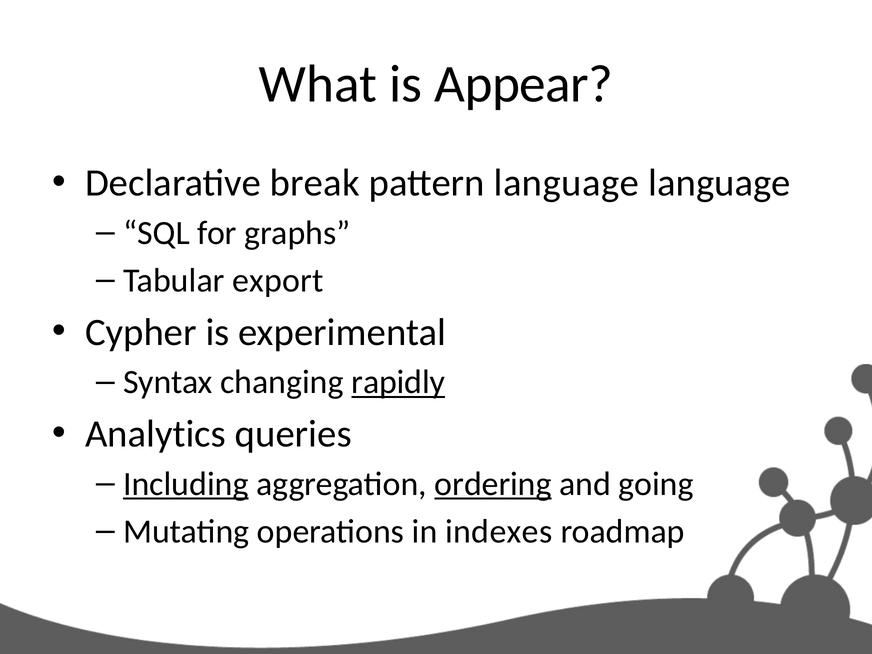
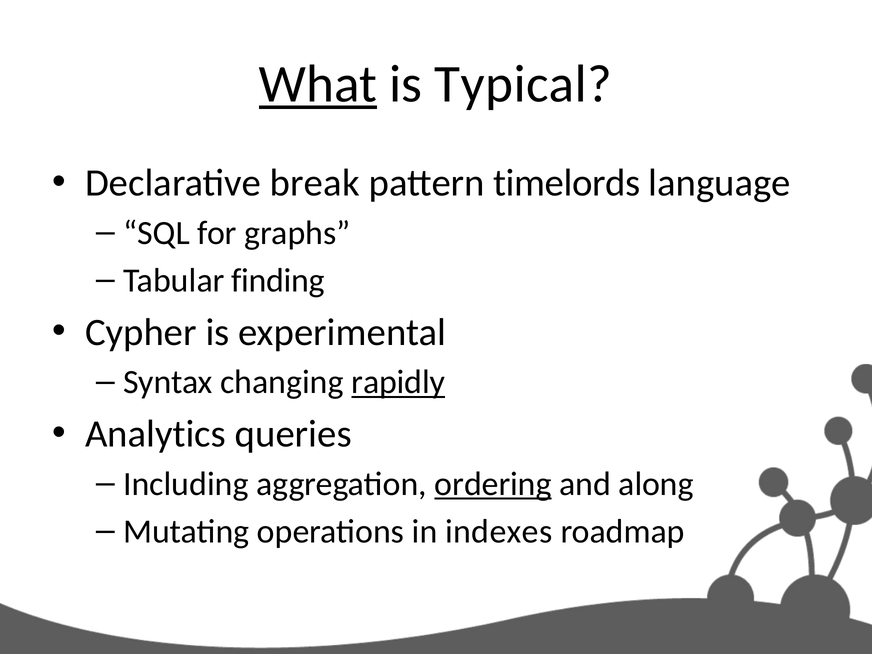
What underline: none -> present (318, 84)
Appear: Appear -> Typical (523, 84)
pattern language: language -> timelords (567, 183)
export: export -> finding (278, 281)
Including underline: present -> none (186, 484)
going: going -> along (656, 484)
